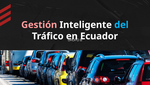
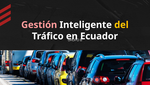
del colour: light blue -> yellow (121, 25)
